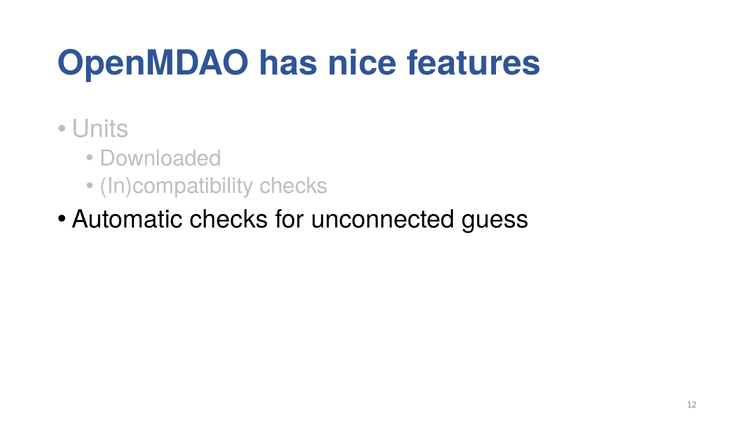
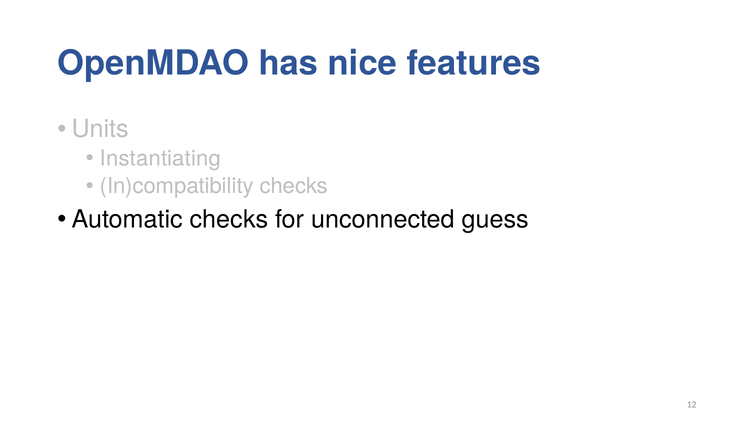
Downloaded: Downloaded -> Instantiating (160, 159)
